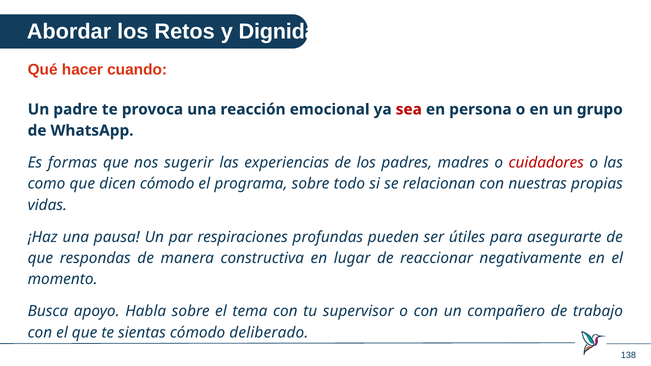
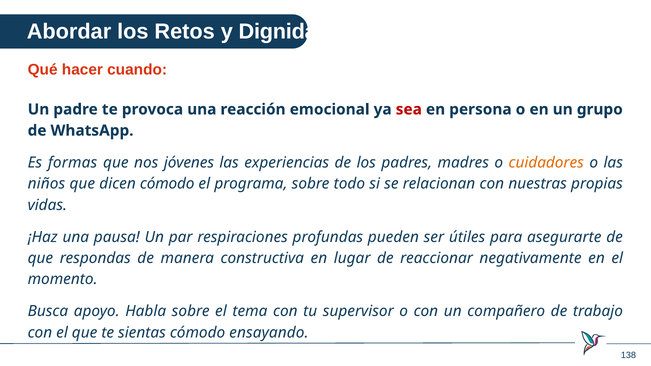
sugerir: sugerir -> jóvenes (189, 163)
cuidadores colour: red -> orange (546, 163)
como: como -> niños (46, 184)
deliberado: deliberado -> ensayando (269, 333)
